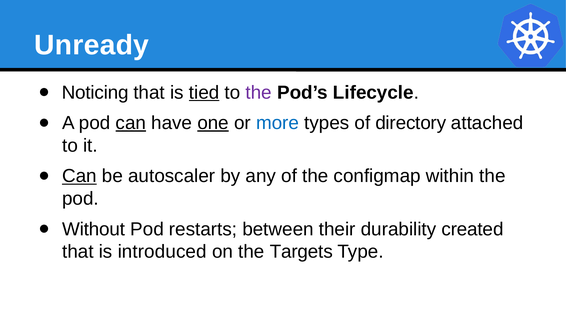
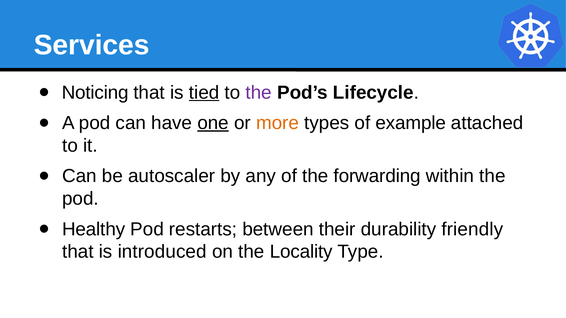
Unready: Unready -> Services (92, 45)
can underline: present -> none (131, 123)
more colour: blue -> orange (278, 123)
directory: directory -> example (411, 123)
Can underline: present -> none (79, 176)
configmap: configmap -> forwarding (377, 176)
Without: Without -> Healthy (94, 229)
created: created -> friendly (472, 229)
Targets: Targets -> Locality (301, 252)
